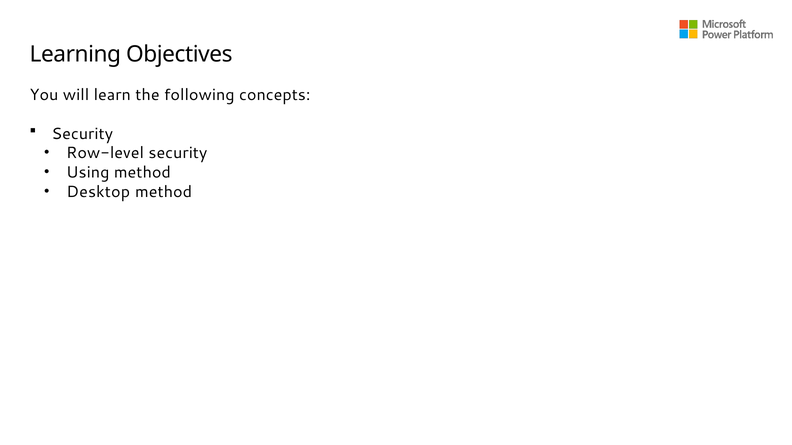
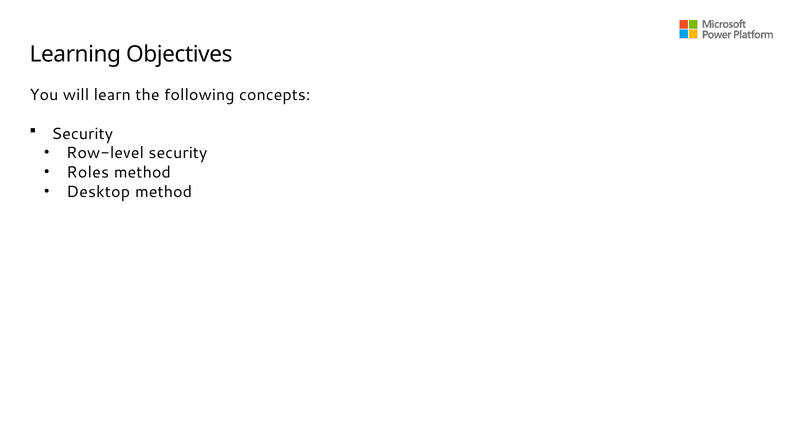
Using: Using -> Roles (88, 173)
